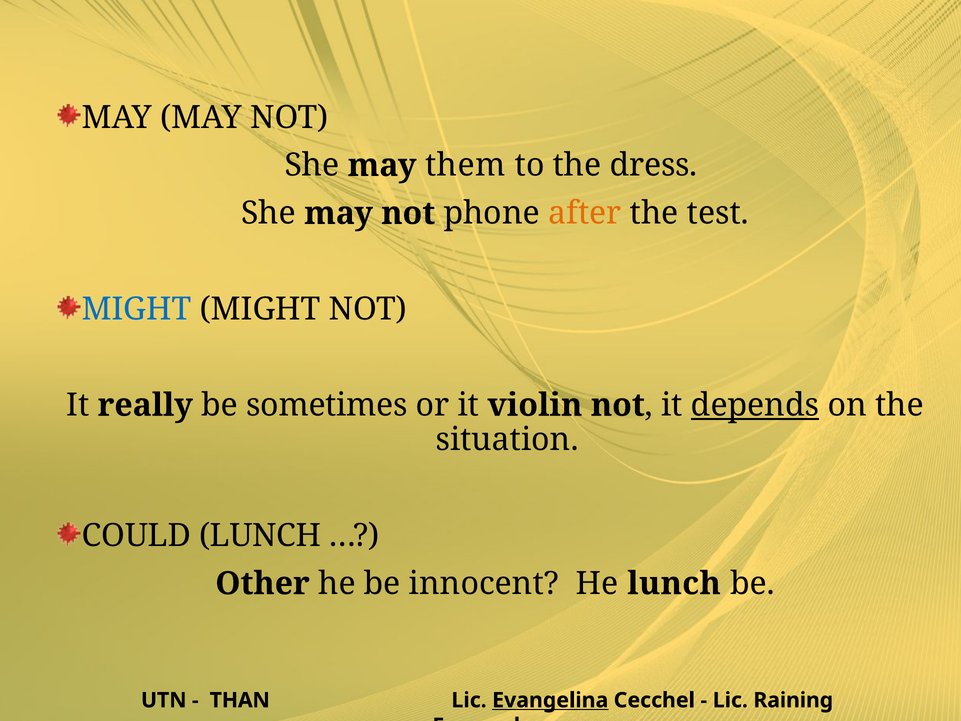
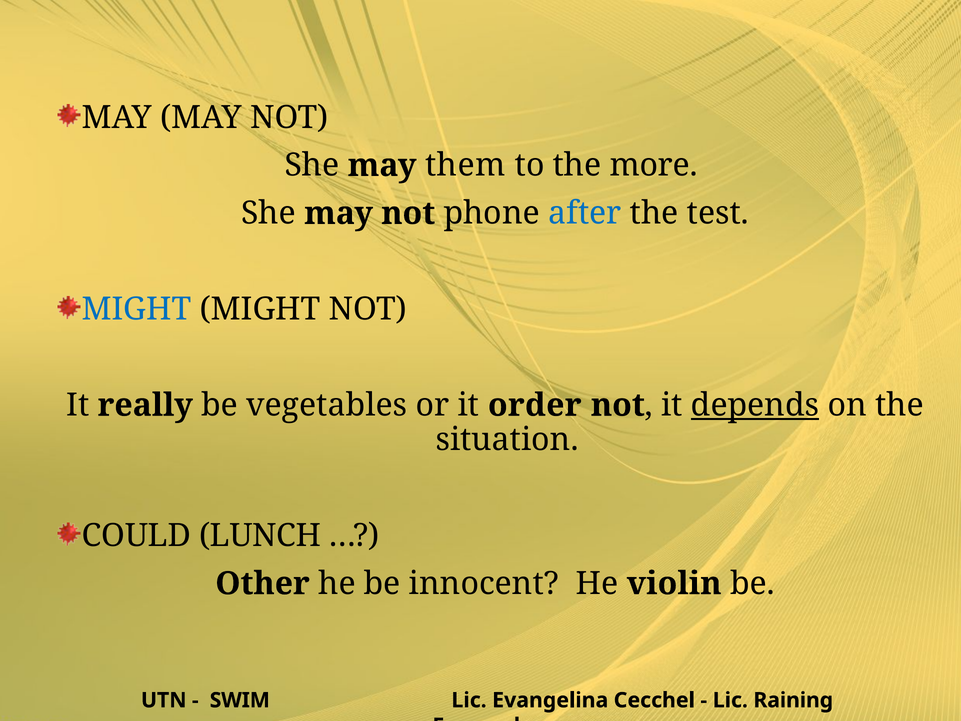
dress: dress -> more (654, 165)
after colour: orange -> blue (585, 213)
sometimes: sometimes -> vegetables (327, 405)
violin: violin -> order (535, 405)
He lunch: lunch -> violin (674, 583)
THAN: THAN -> SWIM (240, 700)
Evangelina underline: present -> none (550, 700)
